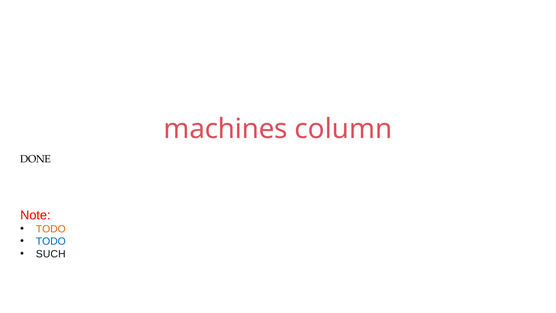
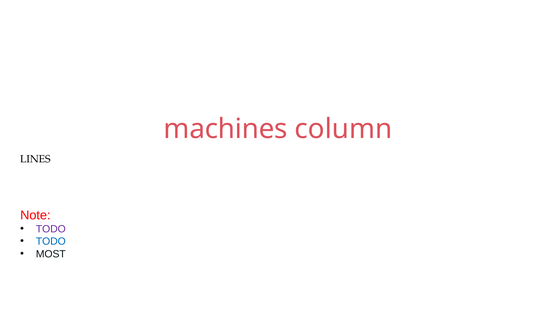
DONE: DONE -> LINES (35, 159)
TODO colour: orange -> purple (51, 229)
SUCH: SUCH -> MOST (51, 254)
